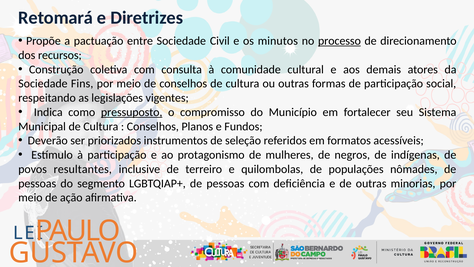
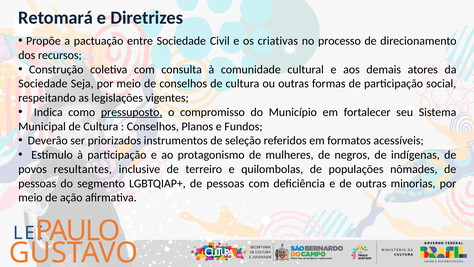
minutos: minutos -> criativas (278, 41)
processo underline: present -> none (339, 41)
Fins: Fins -> Seja (82, 84)
